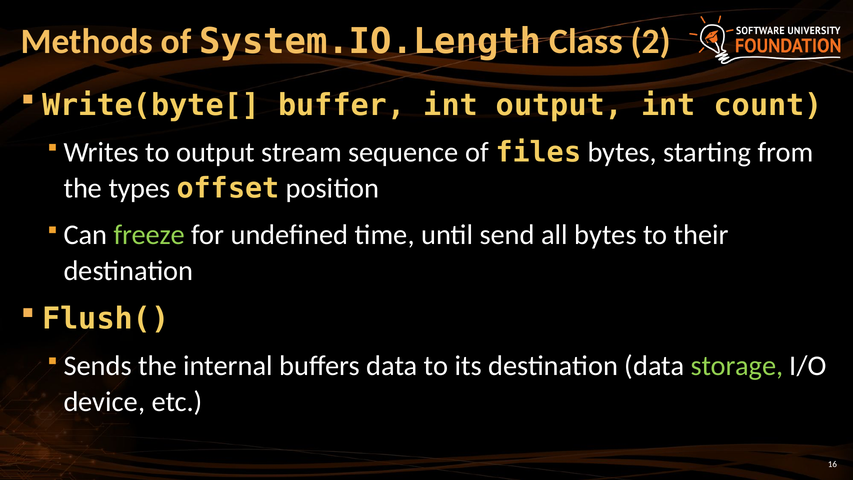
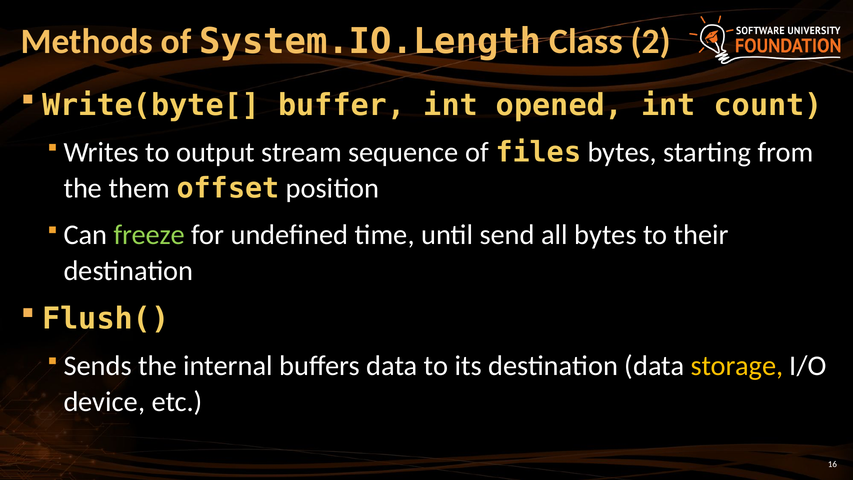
int output: output -> opened (559, 105)
types: types -> them (139, 188)
storage colour: light green -> yellow (737, 366)
